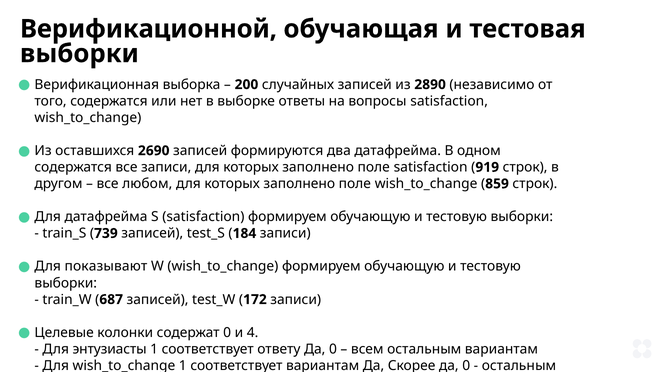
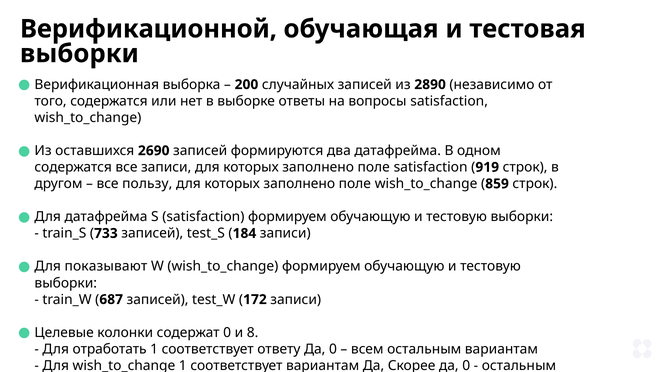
любом: любом -> пользу (147, 184)
739: 739 -> 733 (106, 234)
4: 4 -> 8 (253, 333)
энтузиасты: энтузиасты -> отработать (110, 349)
